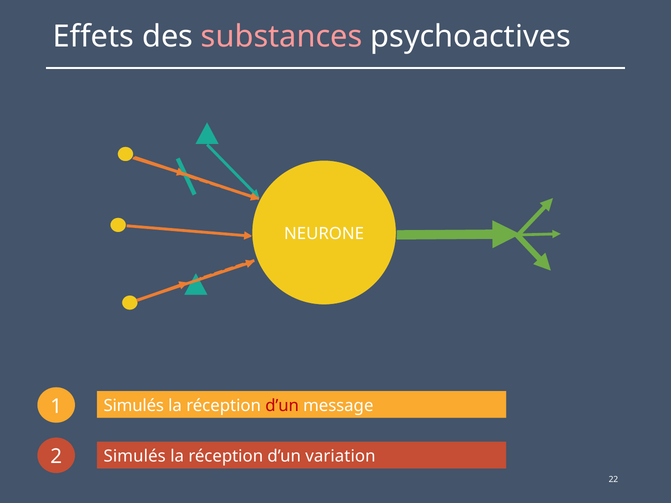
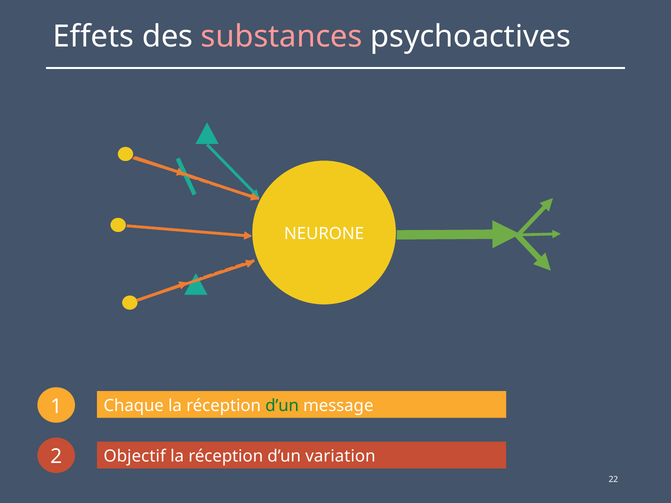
Simulés: Simulés -> Chaque (134, 406)
d’un colour: red -> green (282, 406)
Simulés: Simulés -> Objectif (135, 457)
